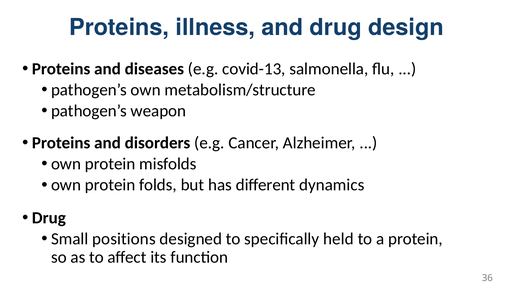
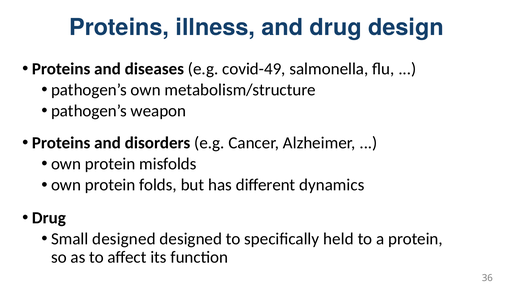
covid-13: covid-13 -> covid-49 (254, 69)
Small positions: positions -> designed (124, 239)
